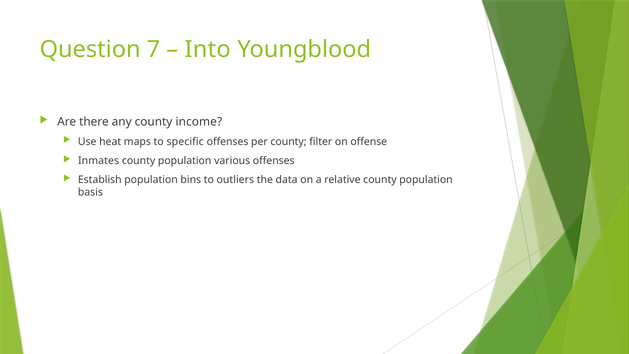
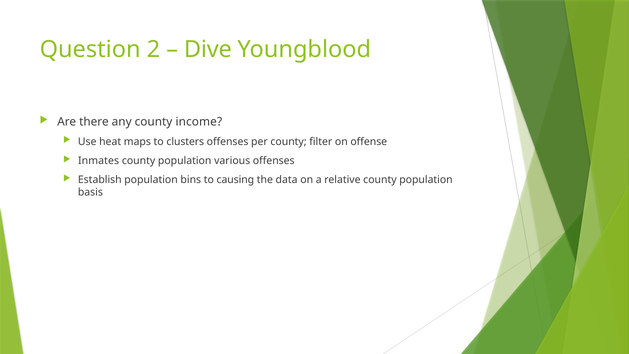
7: 7 -> 2 (153, 50)
Into: Into -> Dive (208, 50)
specific: specific -> clusters (185, 142)
outliers: outliers -> causing (235, 180)
